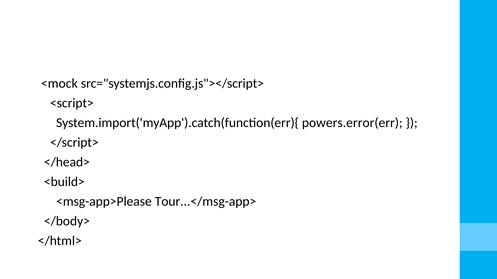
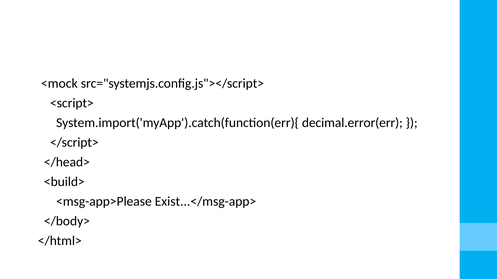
powers.error(err: powers.error(err -> decimal.error(err (352, 123)
Tour...</msg-app>: Tour...</msg-app> -> Exist...</msg-app> (205, 202)
